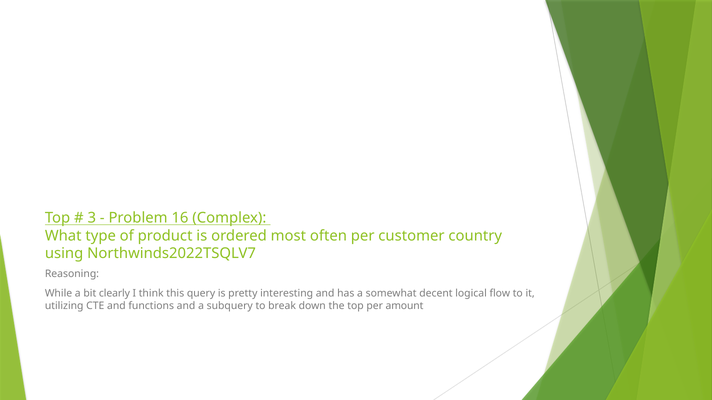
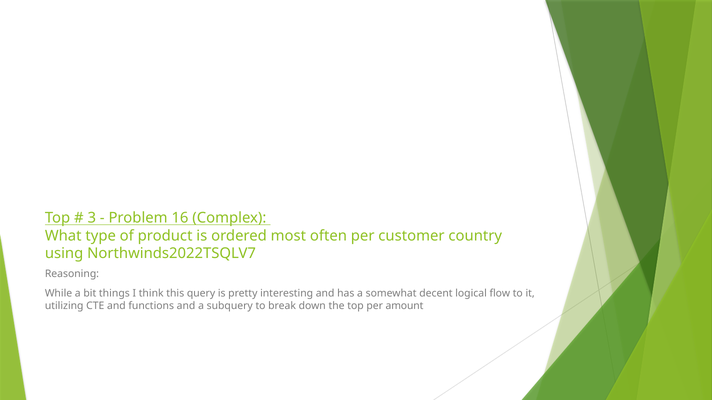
clearly: clearly -> things (114, 294)
